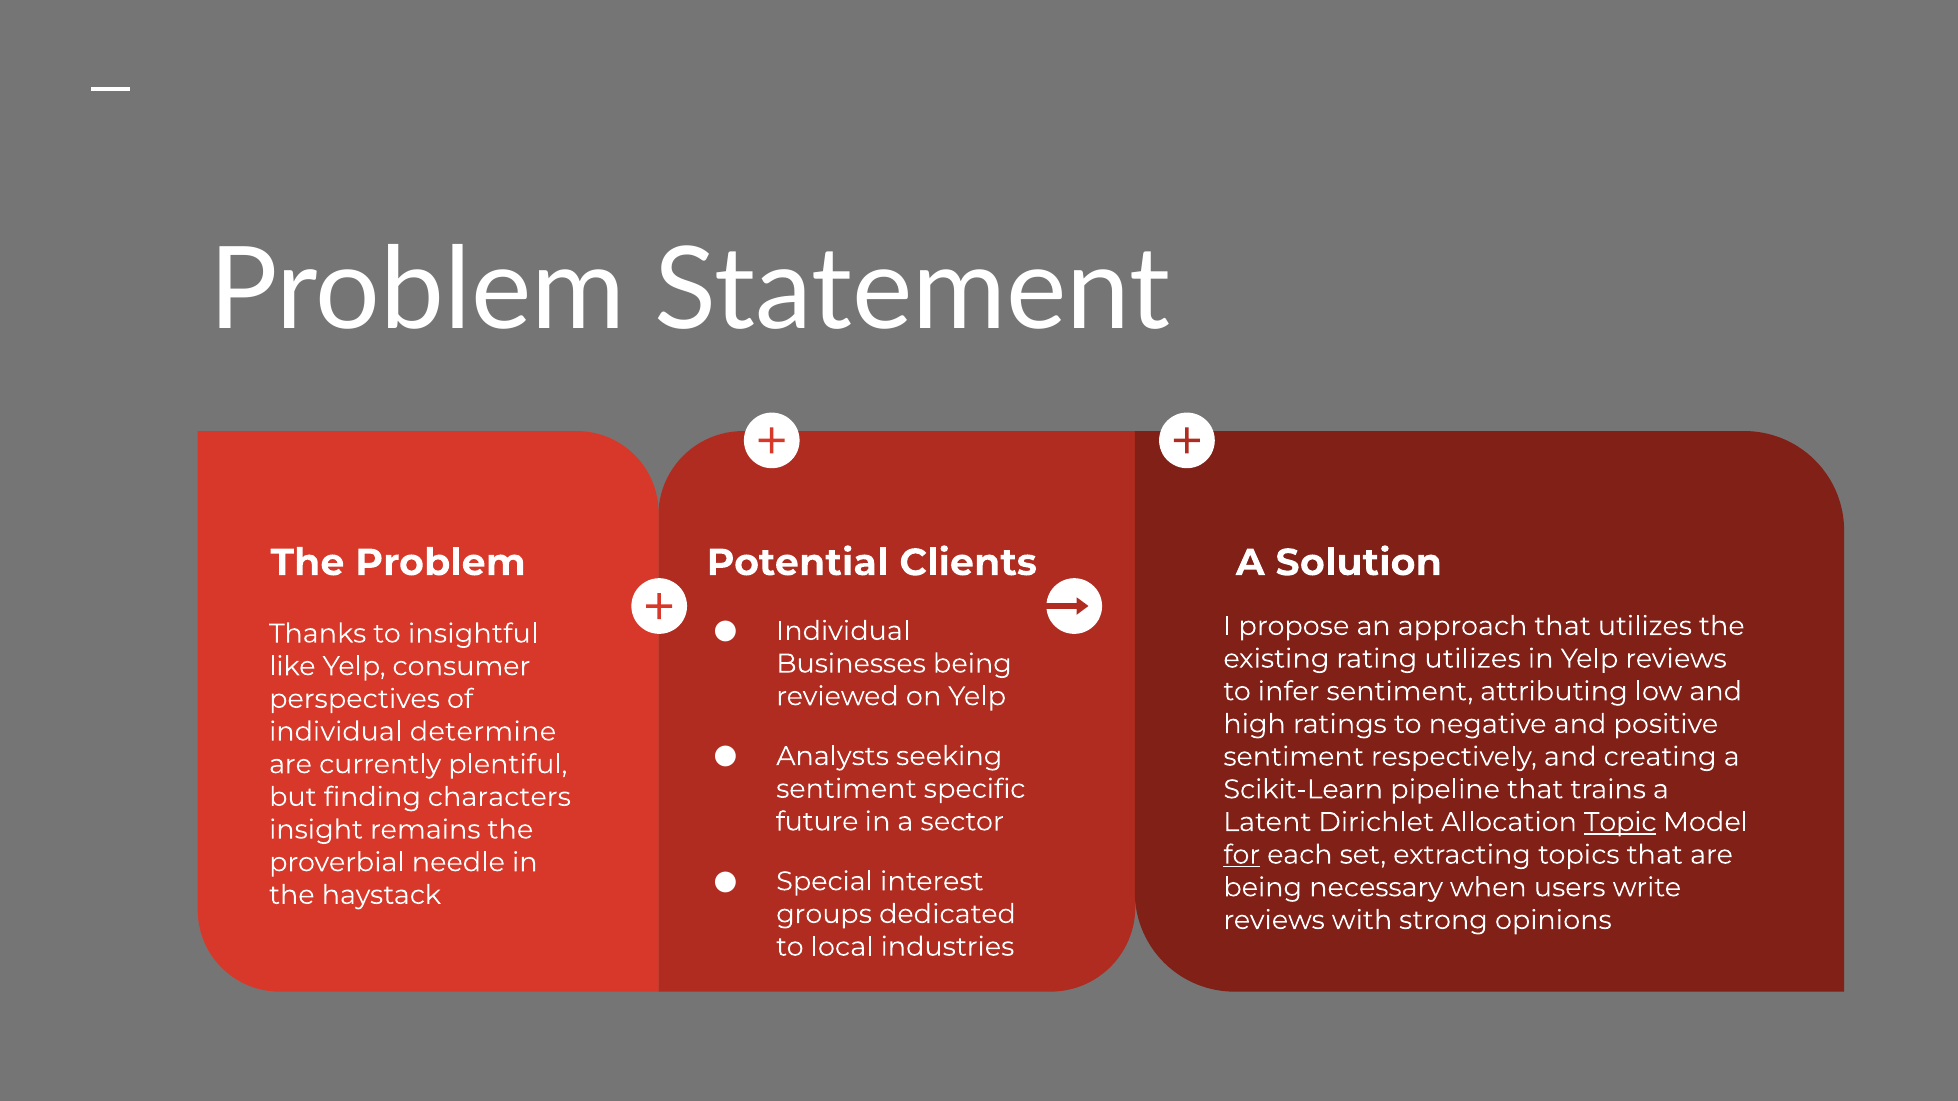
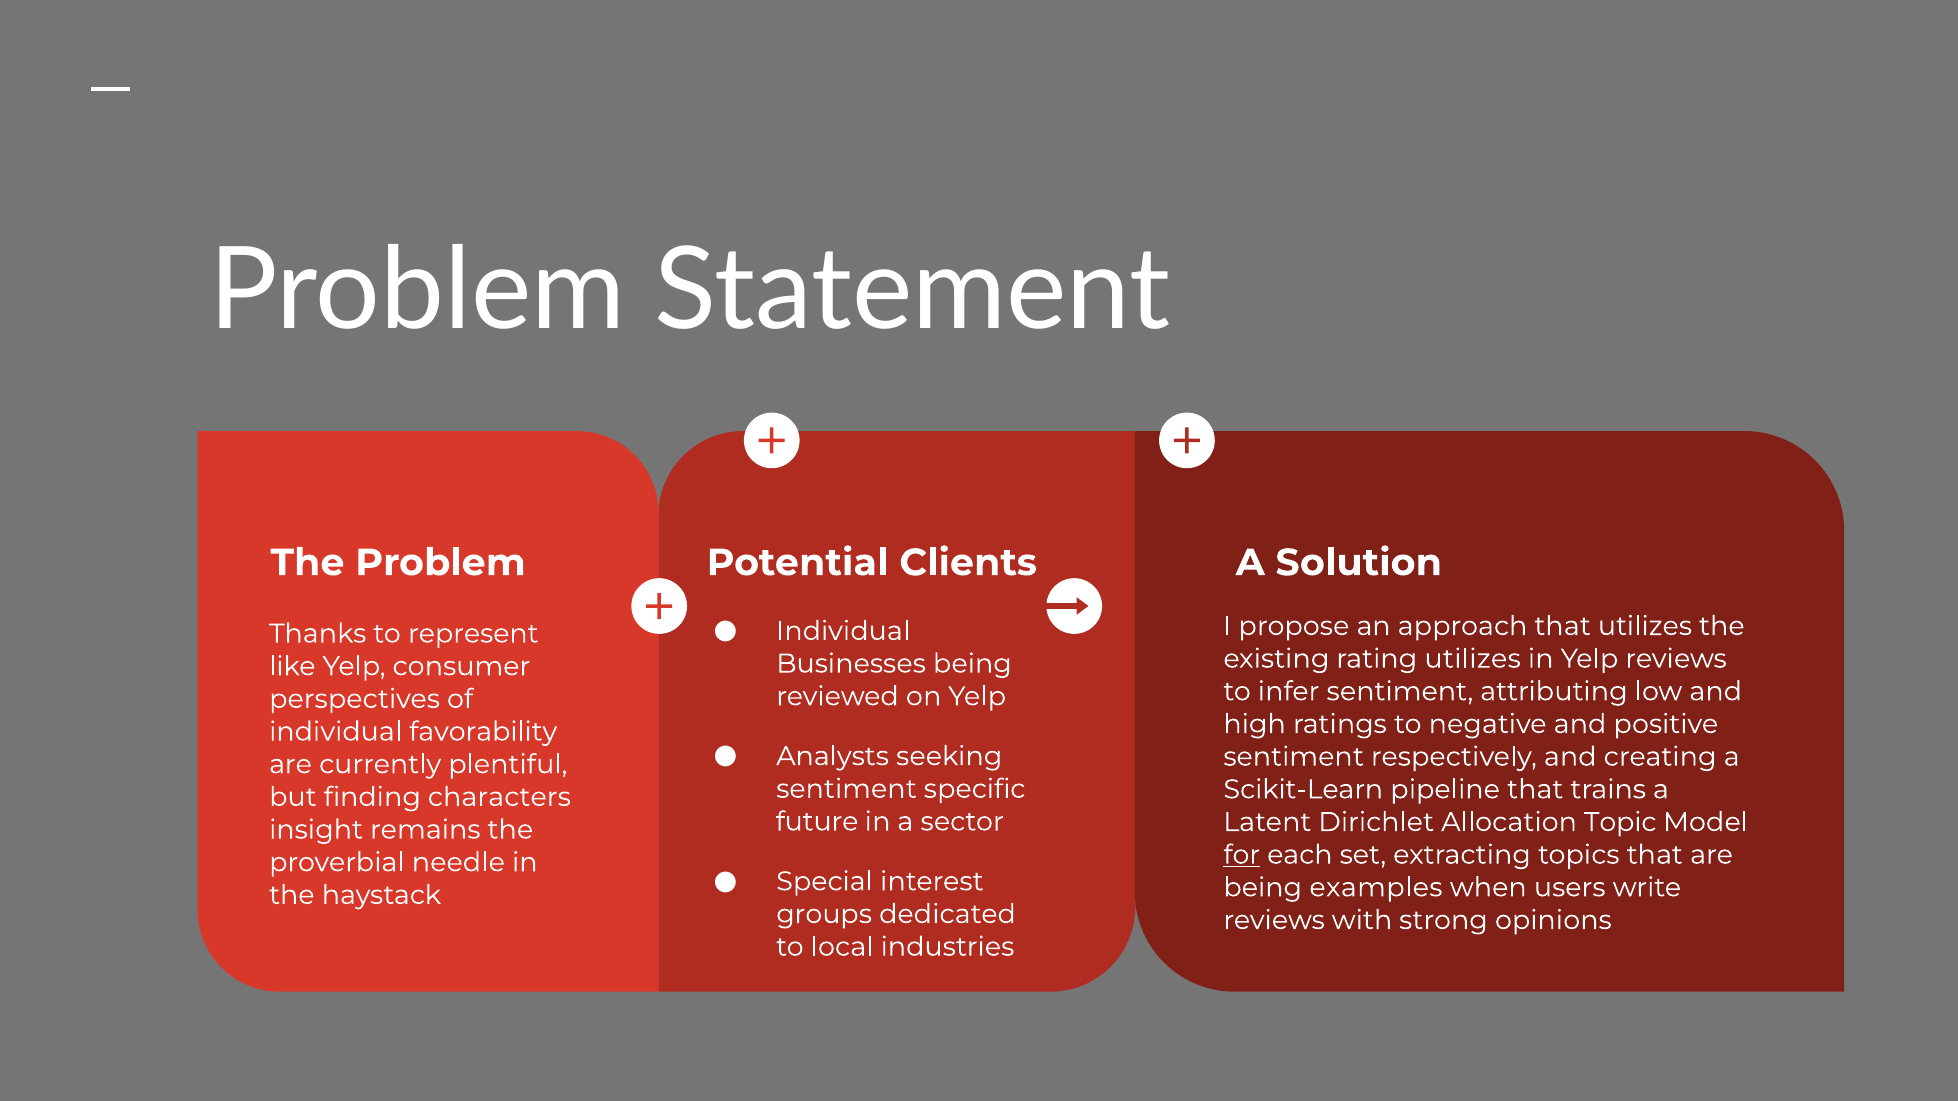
insightful: insightful -> represent (473, 634)
determine: determine -> favorability (483, 732)
Topic underline: present -> none (1620, 822)
necessary: necessary -> examples (1376, 888)
